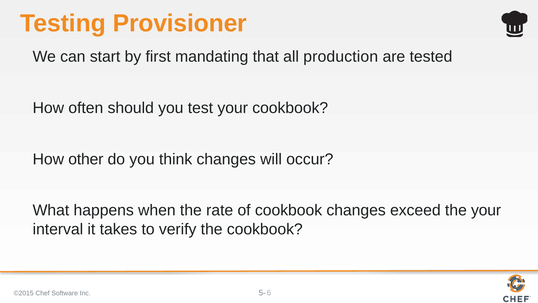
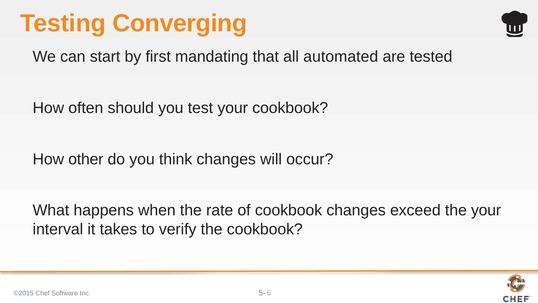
Provisioner: Provisioner -> Converging (180, 23)
production: production -> automated (341, 57)
